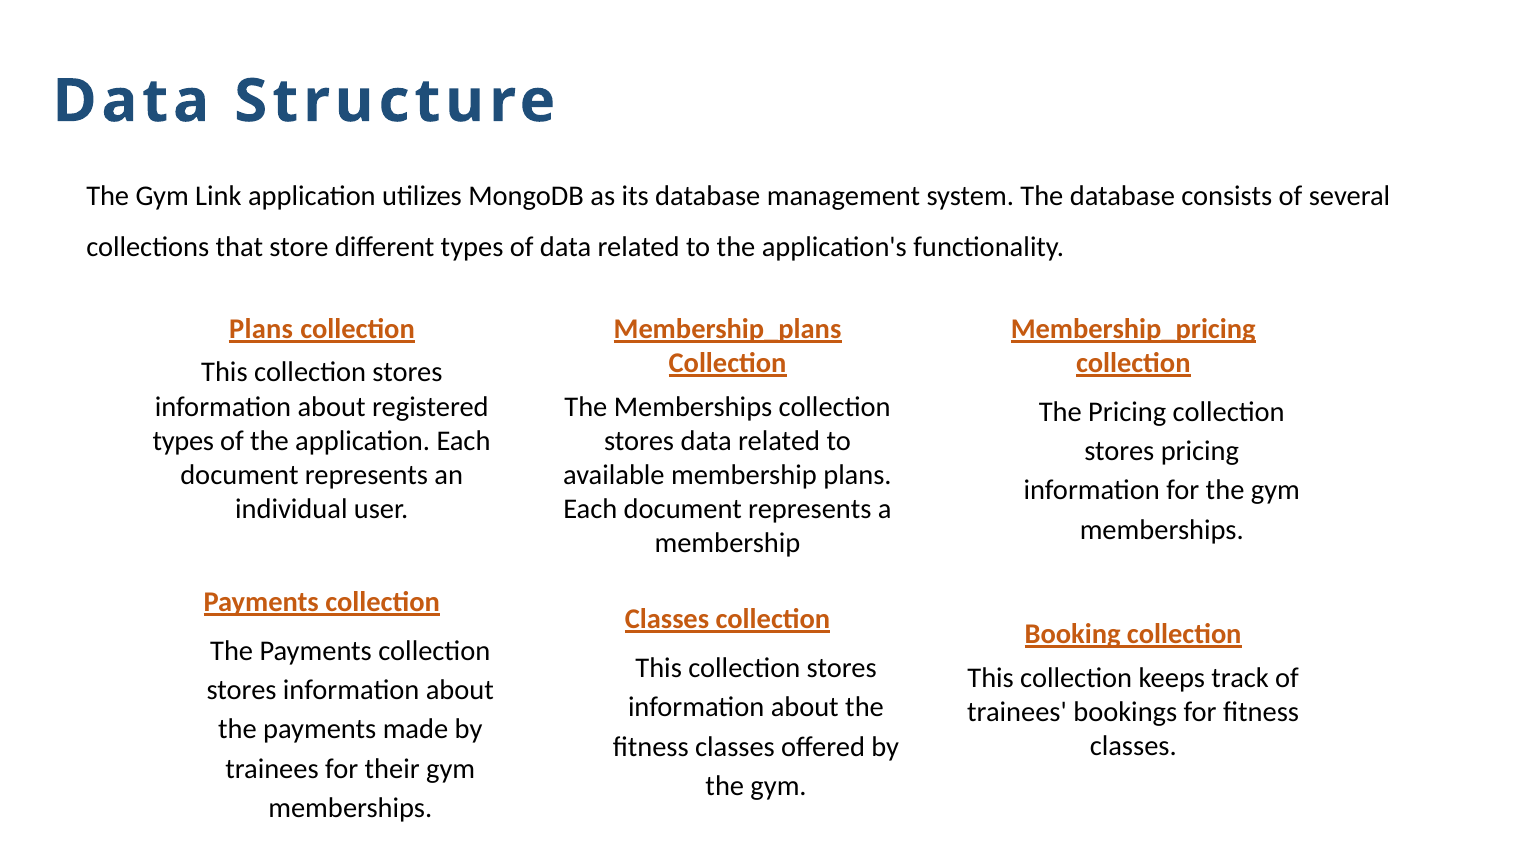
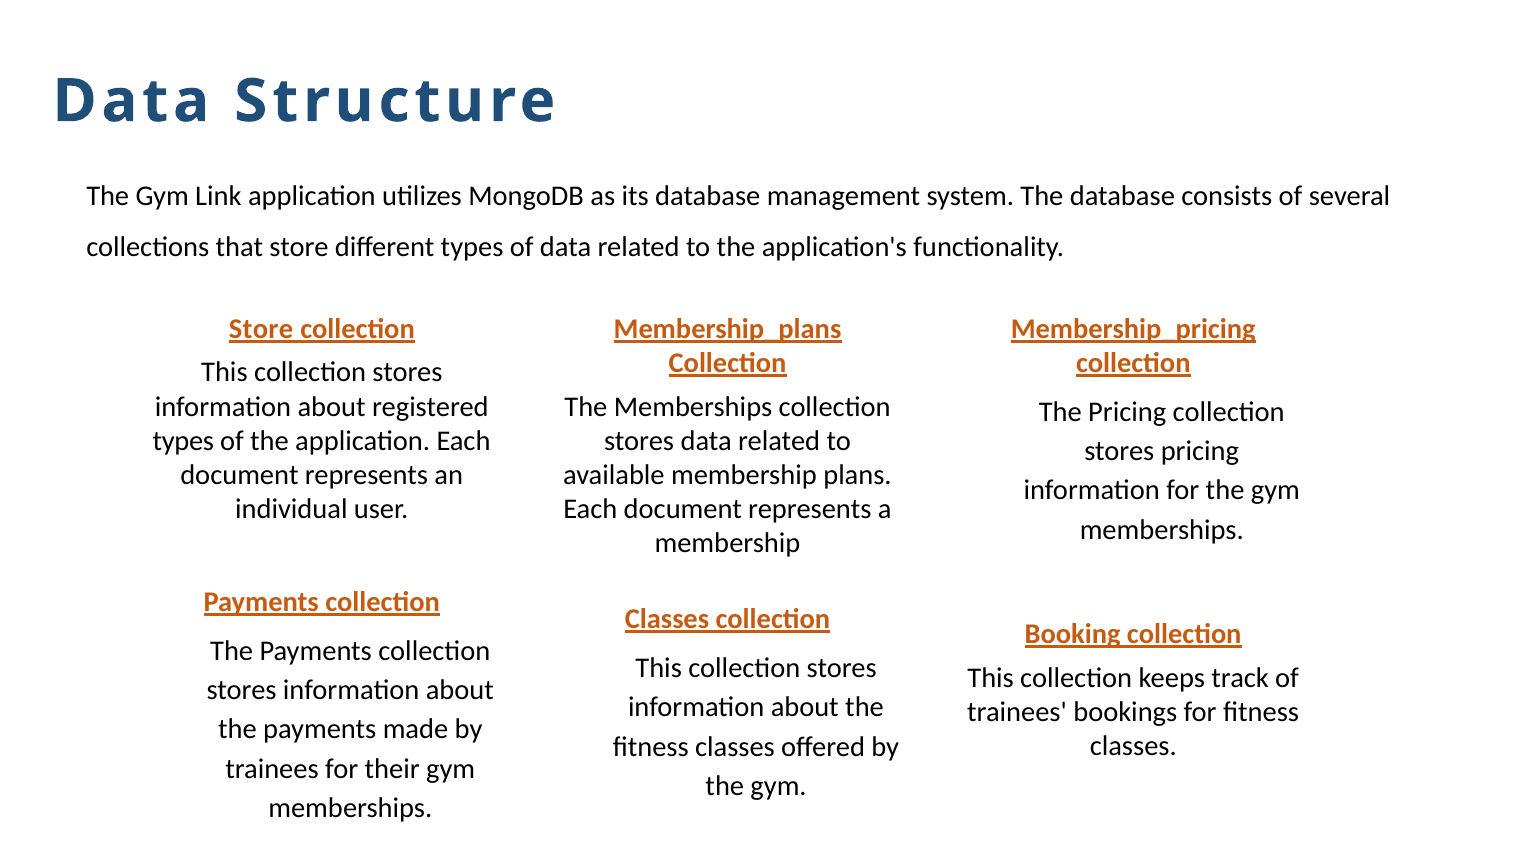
Plans: Plans -> Store (261, 329)
